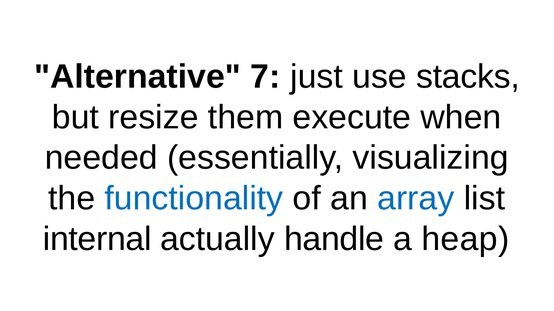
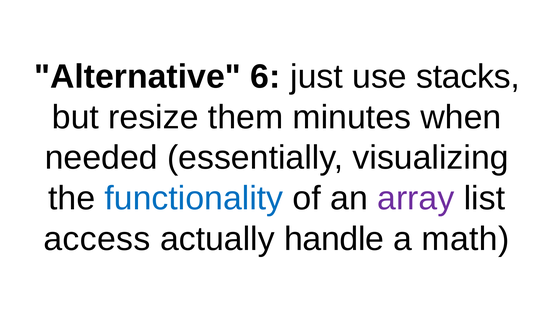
7: 7 -> 6 (265, 77)
execute: execute -> minutes (352, 118)
array colour: blue -> purple (416, 199)
internal: internal -> access (97, 239)
heap: heap -> math (465, 239)
